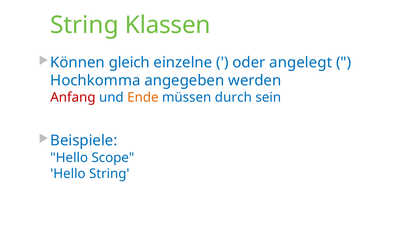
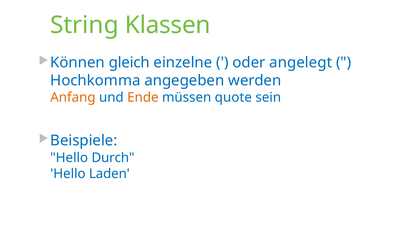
Anfang colour: red -> orange (73, 98)
durch: durch -> quote (233, 98)
Scope: Scope -> Durch (113, 158)
Hello String: String -> Laden (109, 174)
